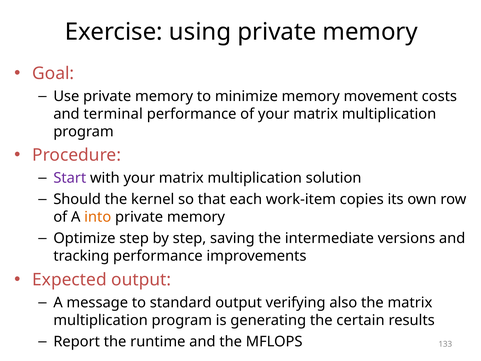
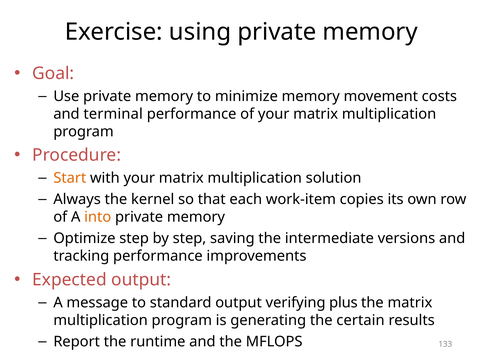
Start colour: purple -> orange (70, 178)
Should: Should -> Always (77, 199)
also: also -> plus (343, 302)
